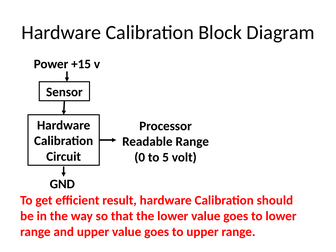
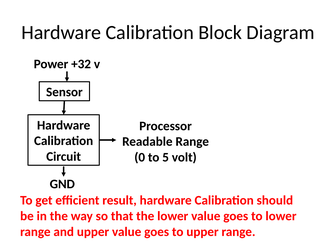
+15: +15 -> +32 (81, 64)
